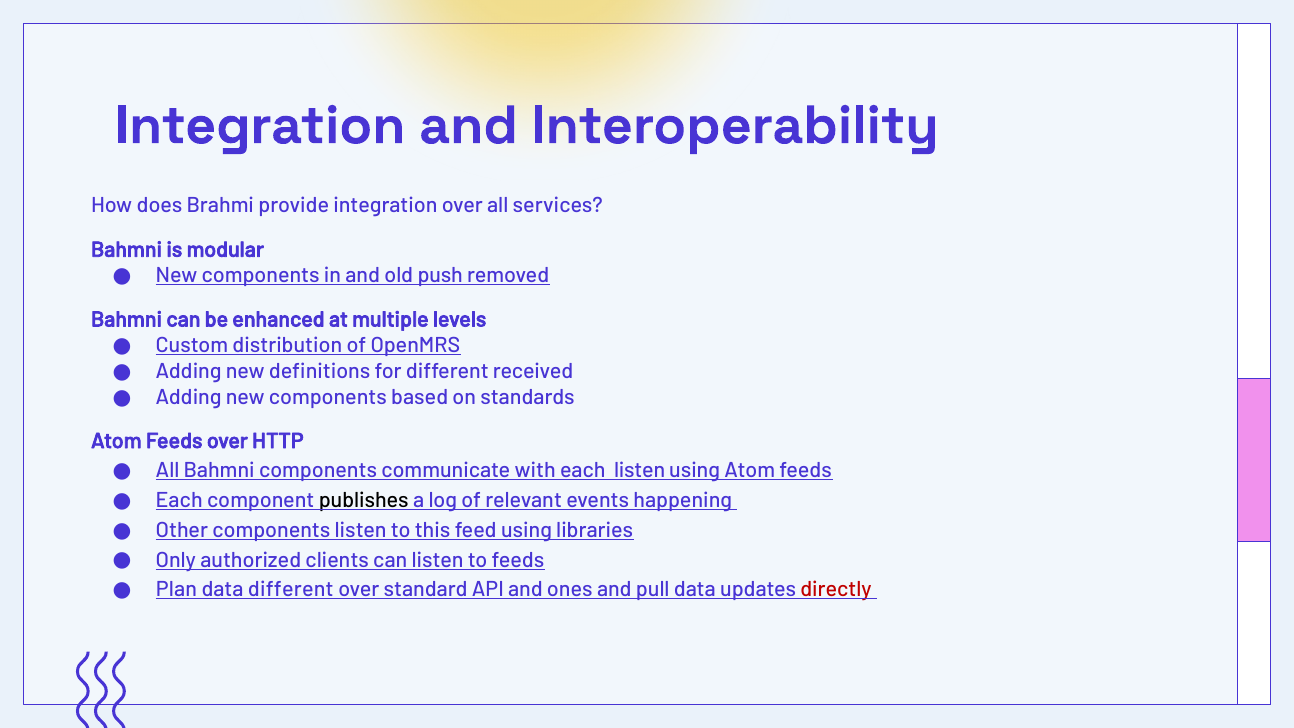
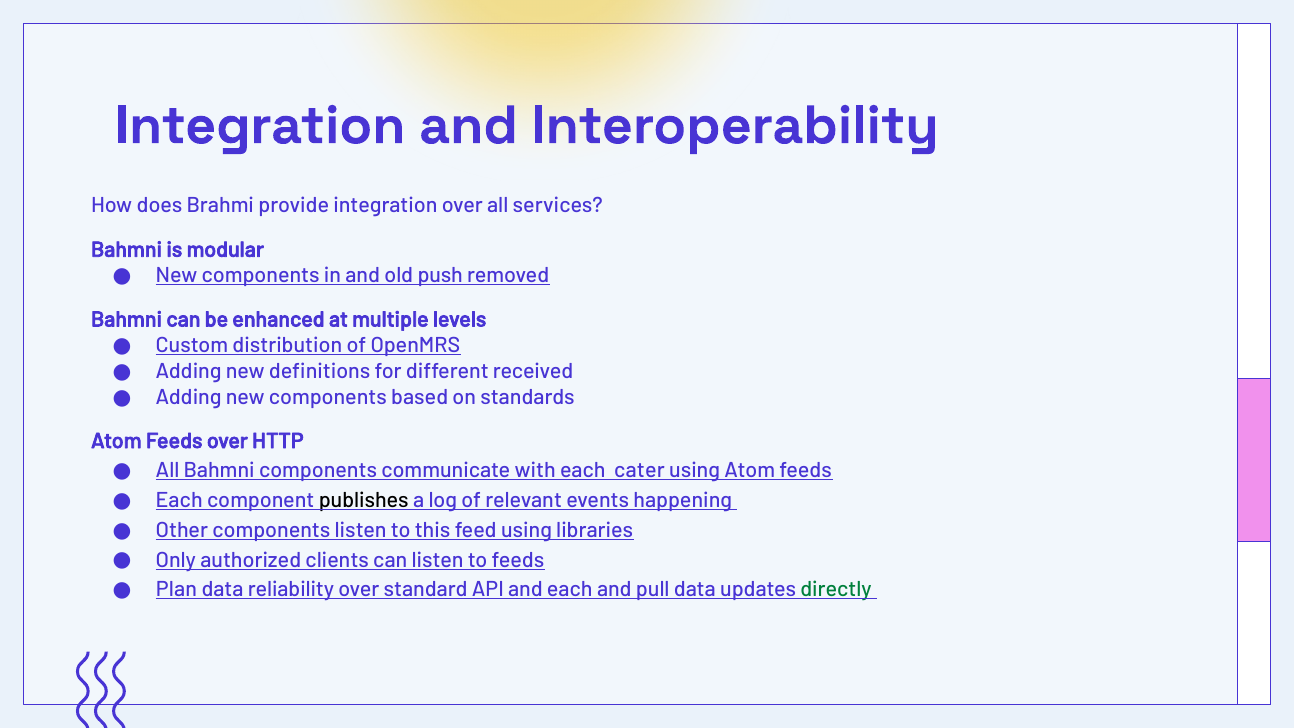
each listen: listen -> cater (639, 471)
data different: different -> reliability (291, 590)
and ones: ones -> each (570, 590)
directly colour: red -> green (836, 590)
